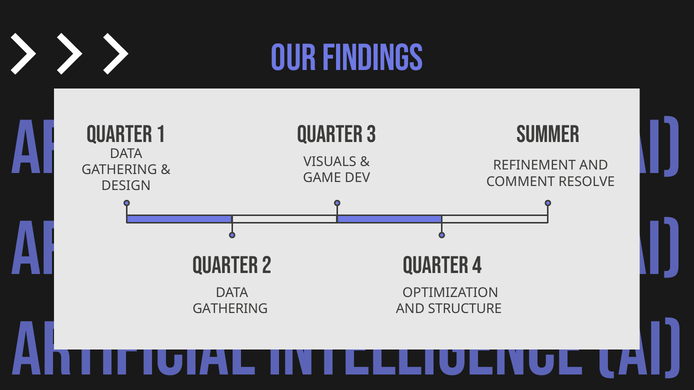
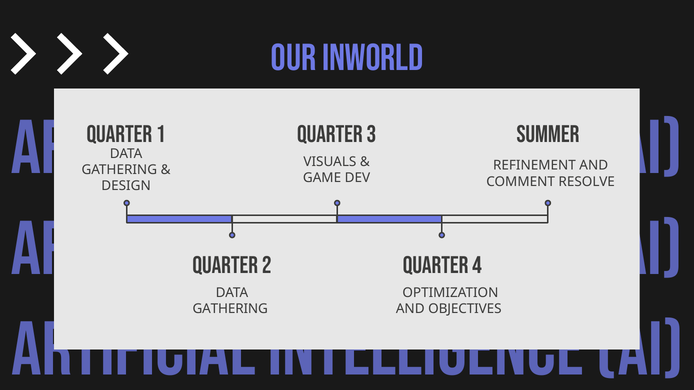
FINDINGS: FINDINGS -> INWORLD (373, 58)
STRUCTURE: STRUCTURE -> OBJECTIVES (465, 309)
